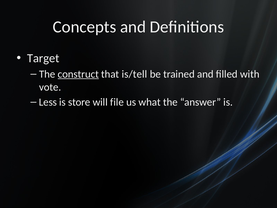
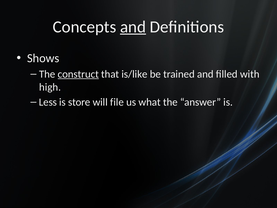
and underline: none -> present (133, 27)
Target: Target -> Shows (43, 58)
is/tell: is/tell -> is/like (134, 74)
vote: vote -> high (50, 87)
